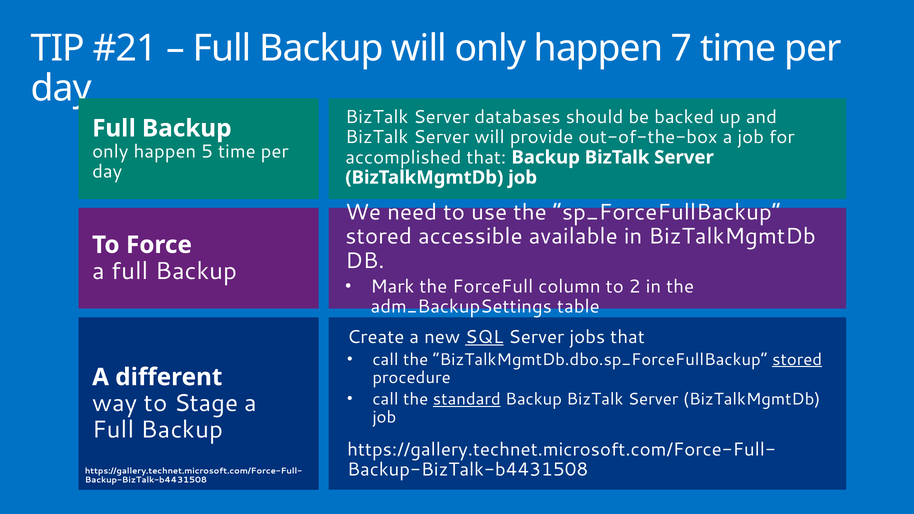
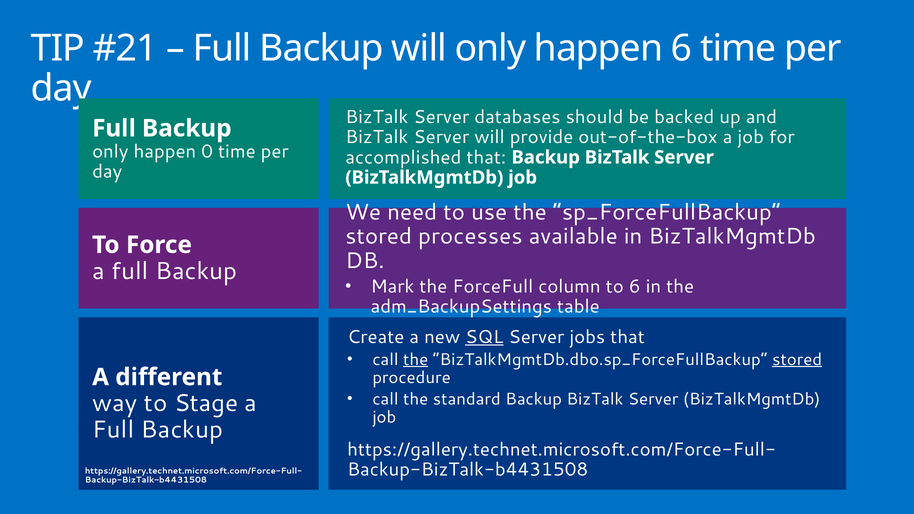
happen 7: 7 -> 6 (682, 48)
5: 5 -> 0 (207, 152)
accessible: accessible -> processes (470, 237)
to 2: 2 -> 6 (635, 287)
the underline: none -> present (416, 360)
standard underline: present -> none (467, 399)
